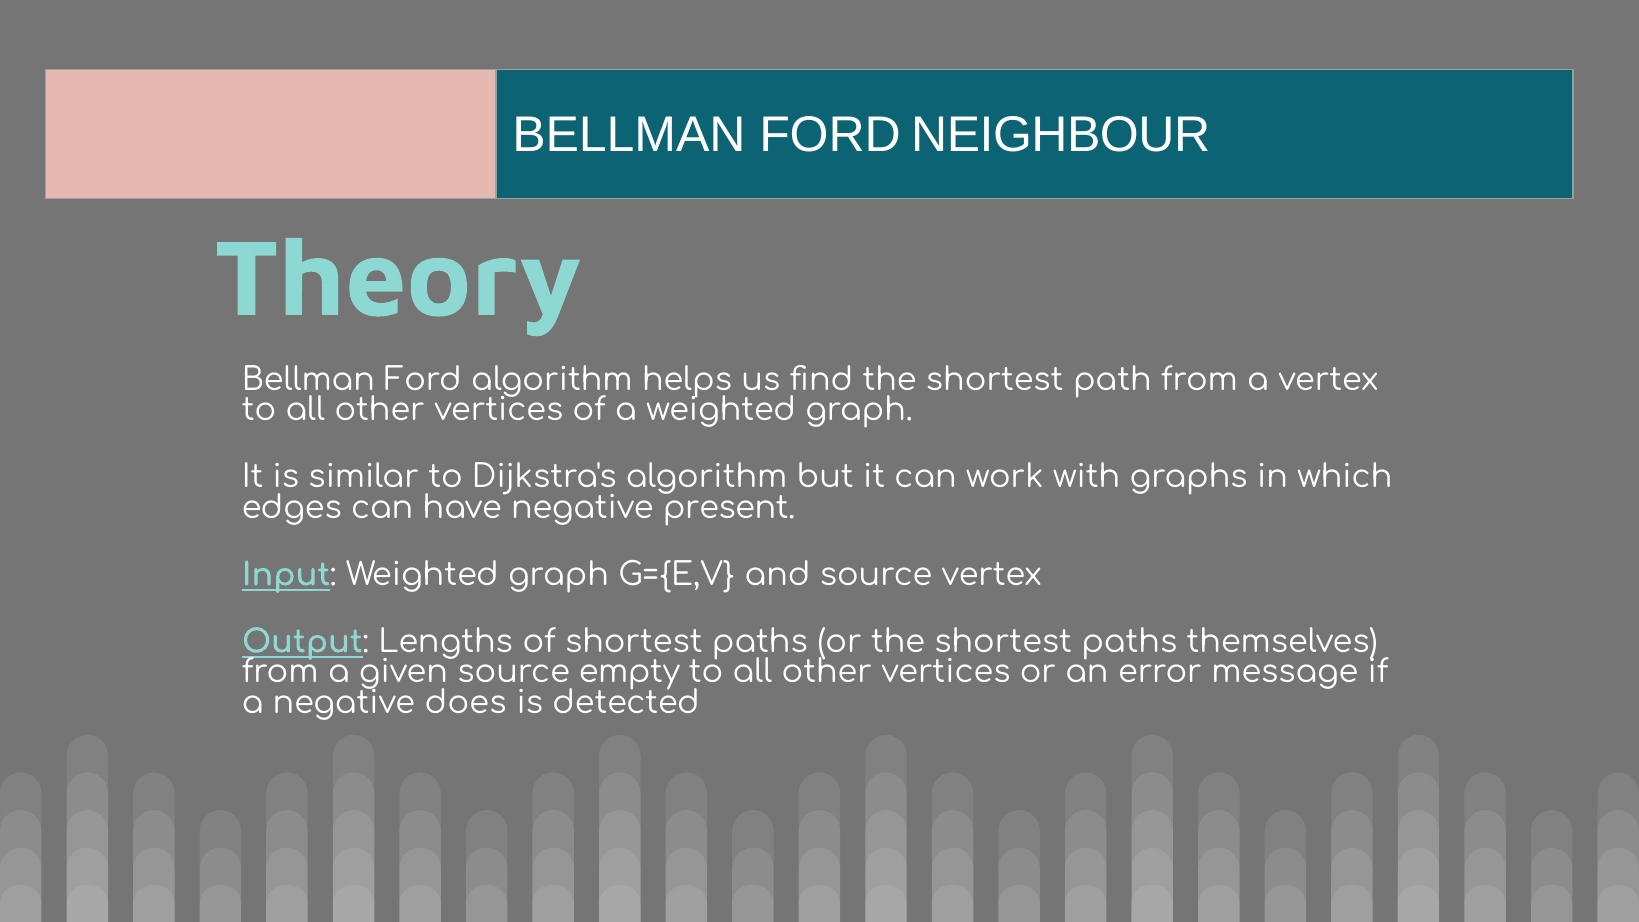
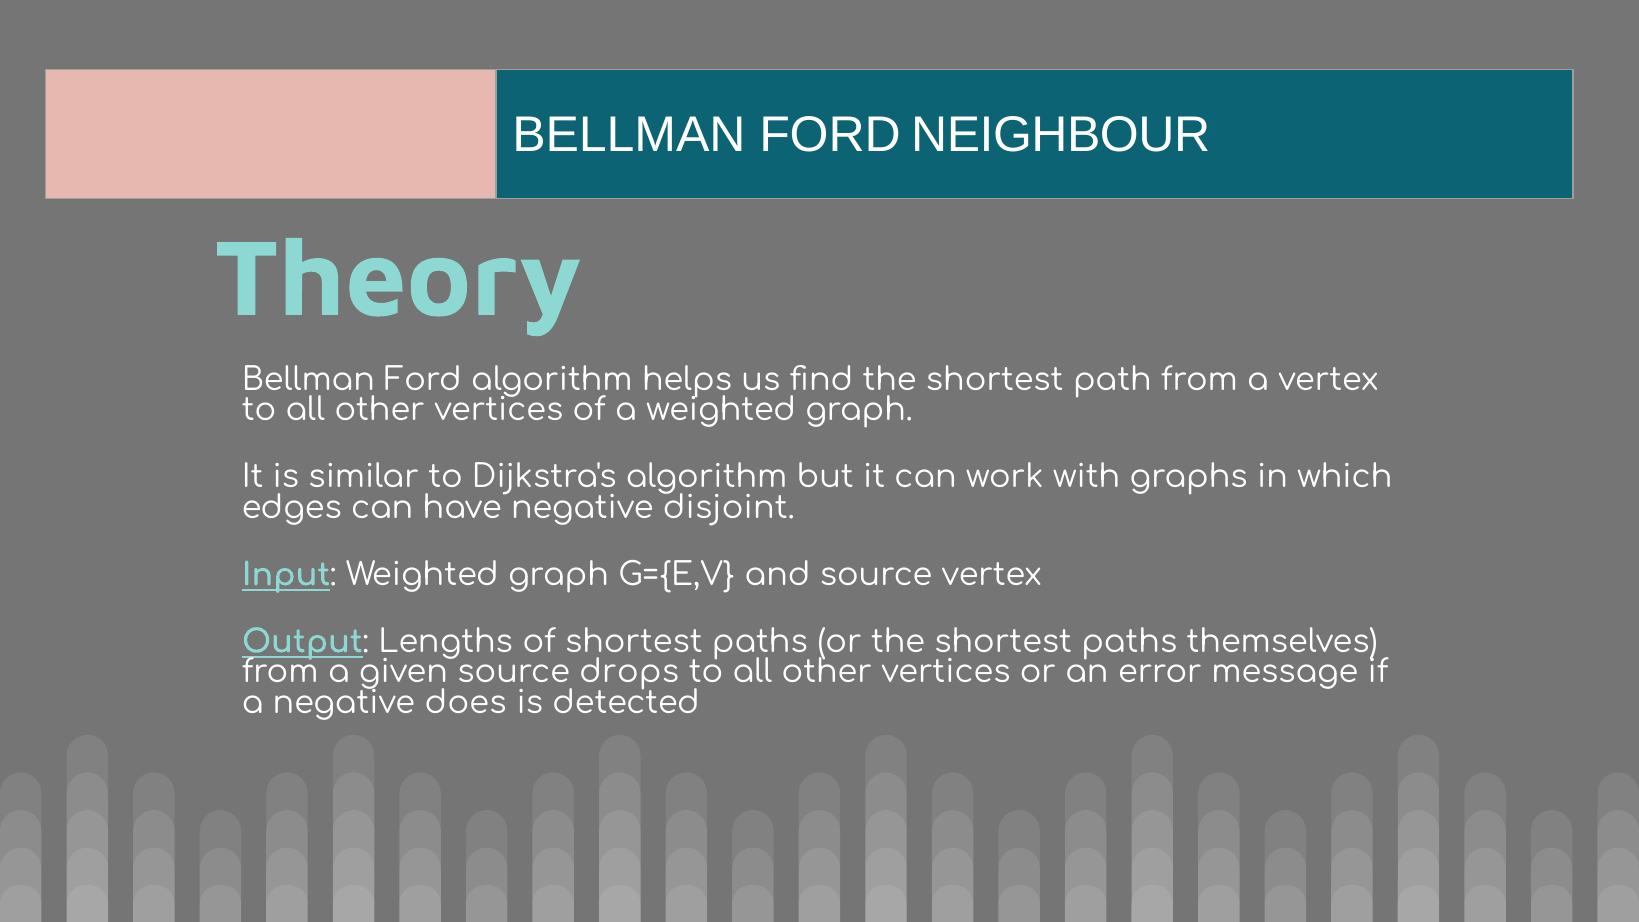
present: present -> disjoint (729, 508)
empty: empty -> drops (629, 672)
